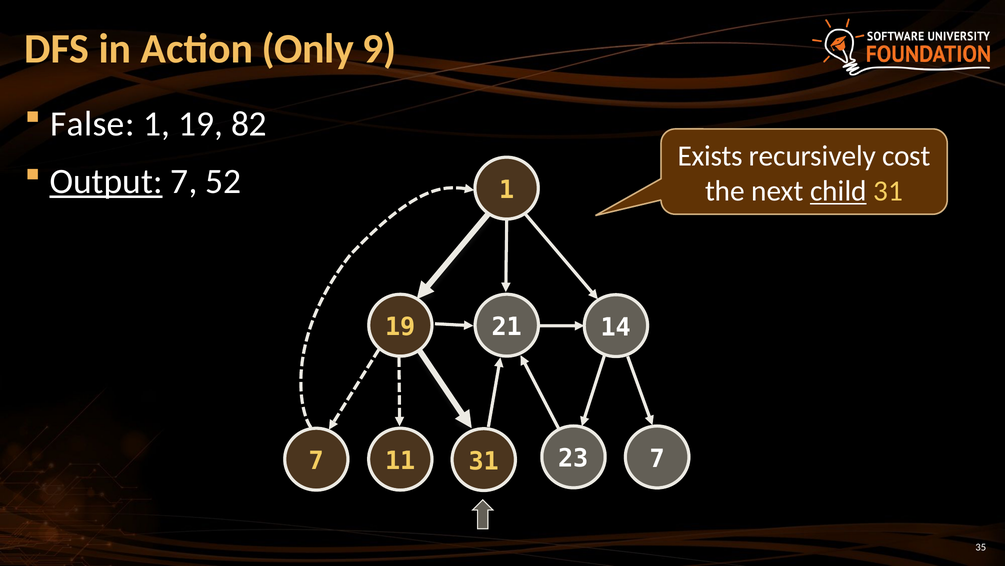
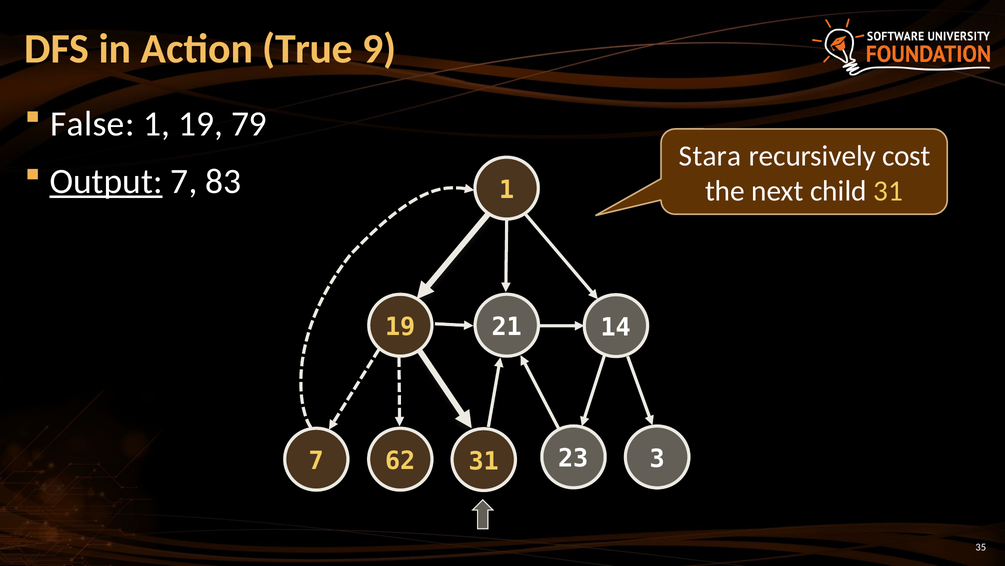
Only: Only -> True (308, 49)
82: 82 -> 79 (249, 124)
Exists: Exists -> Stara (710, 156)
52: 52 -> 83 (223, 181)
child underline: present -> none (838, 191)
23 7: 7 -> 3 (657, 458)
11: 11 -> 62 (400, 460)
